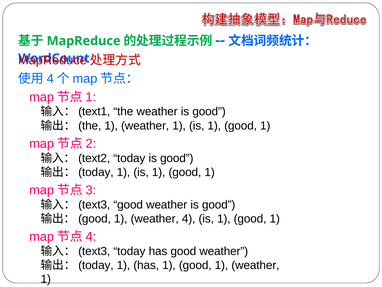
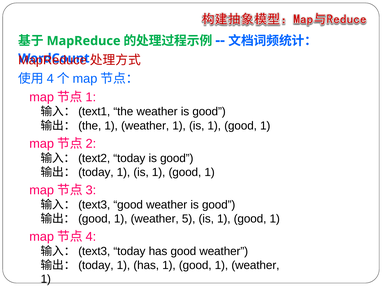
4: 4 -> 5 (189, 218)
